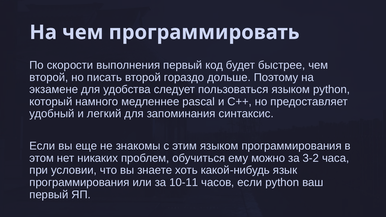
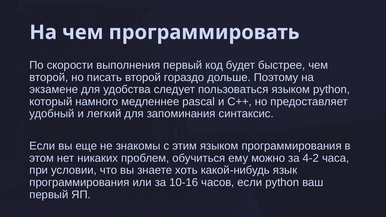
3-2: 3-2 -> 4-2 (311, 158)
10-11: 10-11 -> 10-16 (184, 183)
